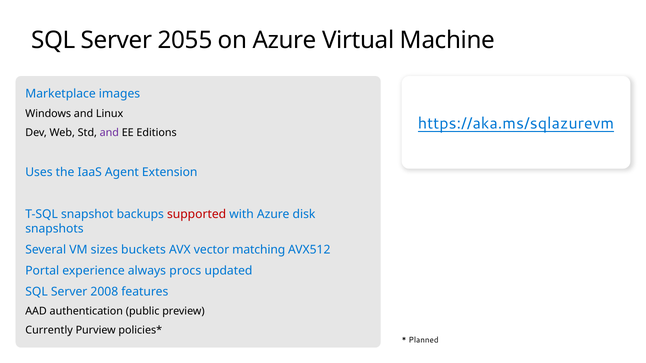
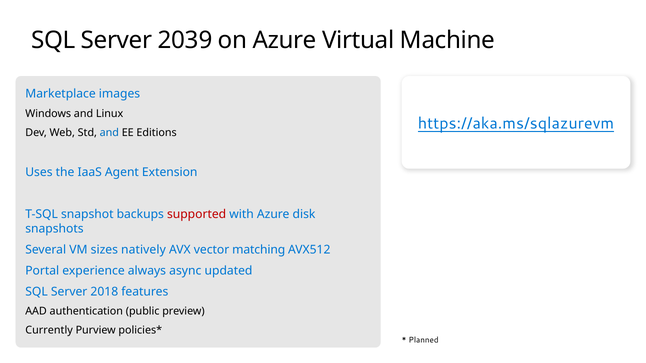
2055: 2055 -> 2039 (185, 40)
and colour: purple -> blue (109, 133)
buckets: buckets -> natively (143, 250)
procs: procs -> async (185, 271)
2008: 2008 -> 2018 (104, 292)
